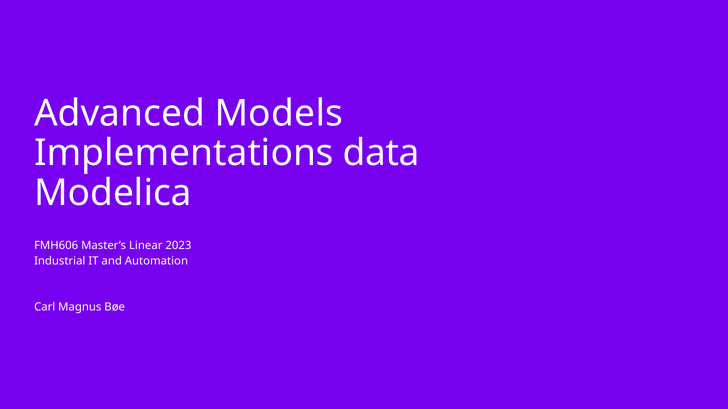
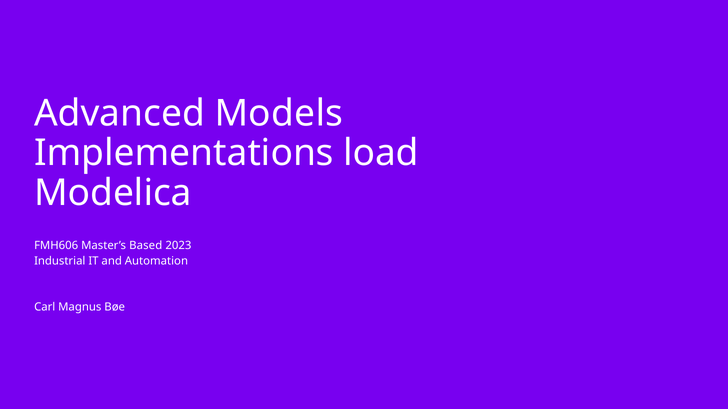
data: data -> load (381, 153)
Linear: Linear -> Based (146, 246)
